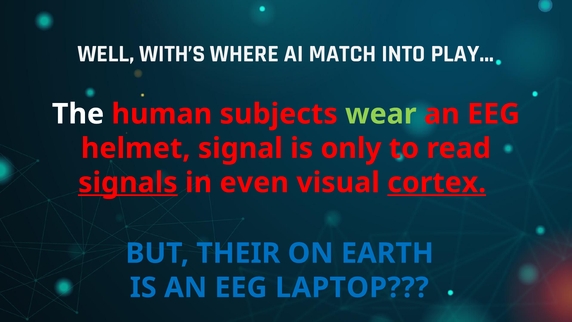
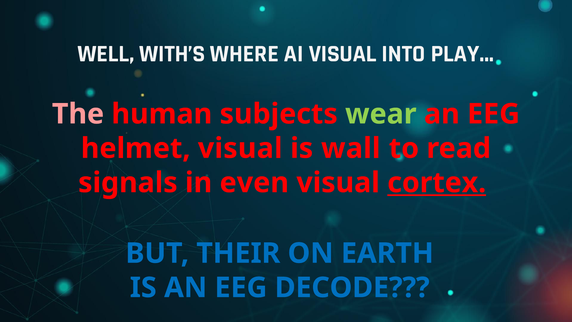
AI MATCH: MATCH -> VISUAL (343, 54)
The colour: white -> pink (78, 114)
helmet signal: signal -> visual (240, 148)
only: only -> wall (351, 148)
signals underline: present -> none (128, 183)
LAPTOP: LAPTOP -> DECODE (352, 288)
